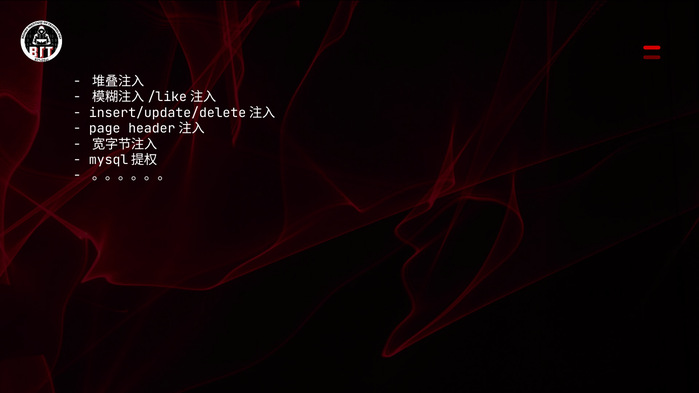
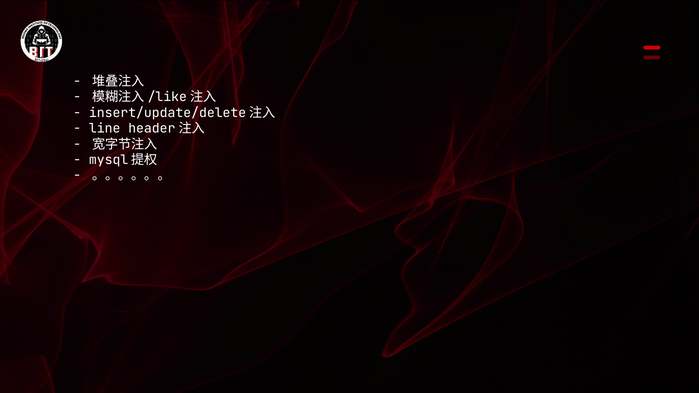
page: page -> line (105, 129)
